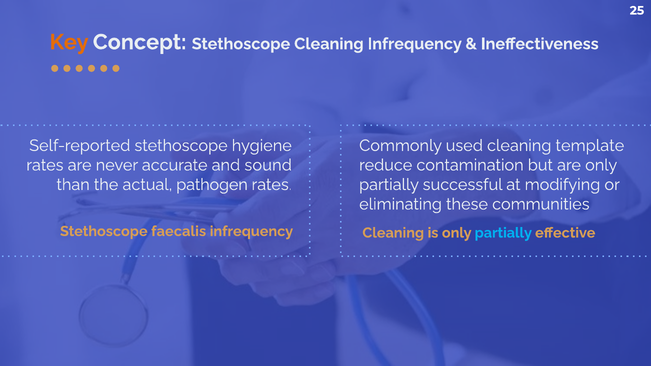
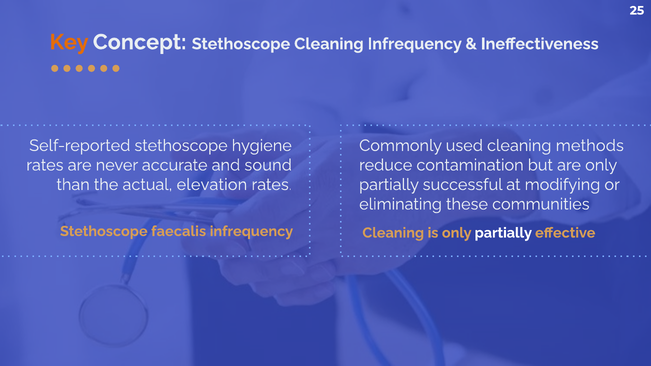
template: template -> methods (590, 146)
pathogen: pathogen -> elevation (212, 185)
partially colour: light blue -> white (503, 233)
